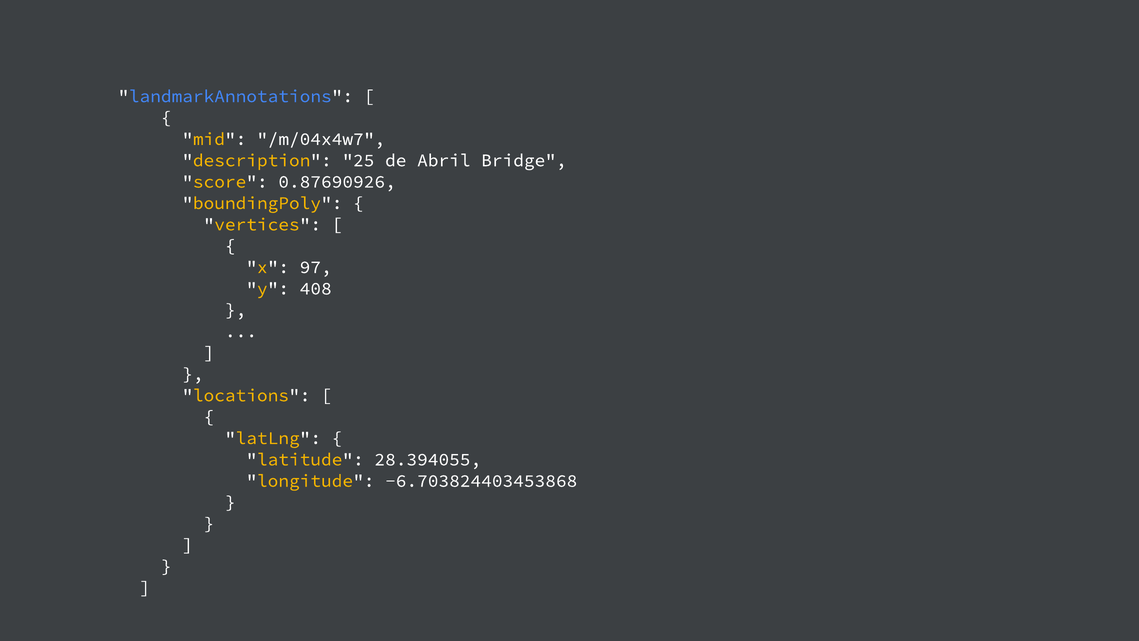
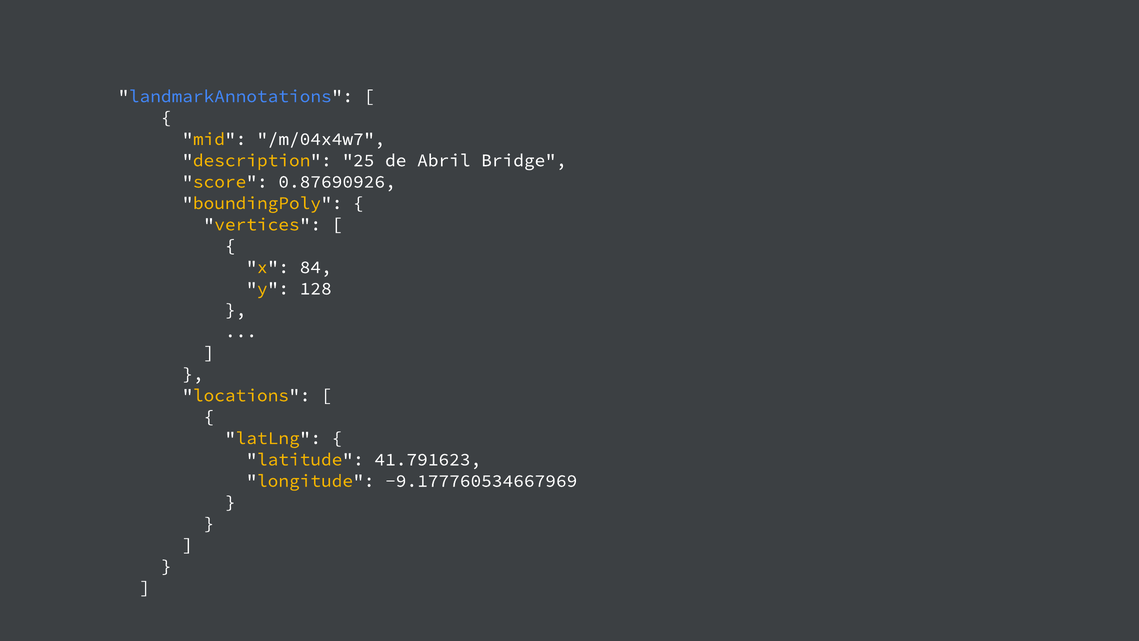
97: 97 -> 84 (316, 267)
408: 408 -> 128 (316, 288)
28.394055: 28.394055 -> 41.791623 (428, 459)
-6.703824403453868: -6.703824403453868 -> -9.177760534667969 (481, 481)
